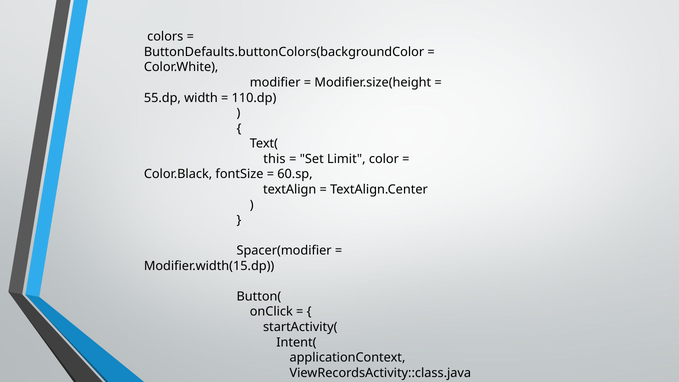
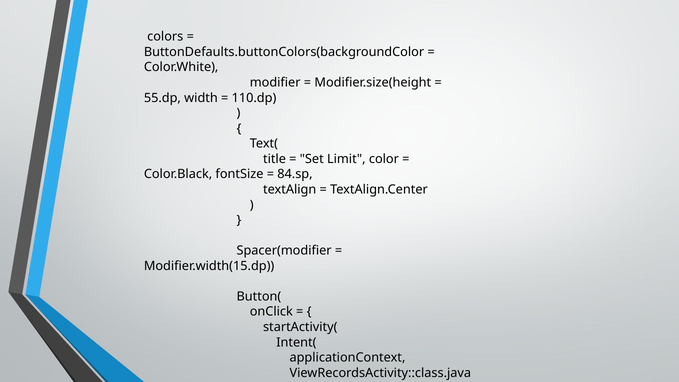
this: this -> title (275, 159)
60.sp: 60.sp -> 84.sp (295, 174)
